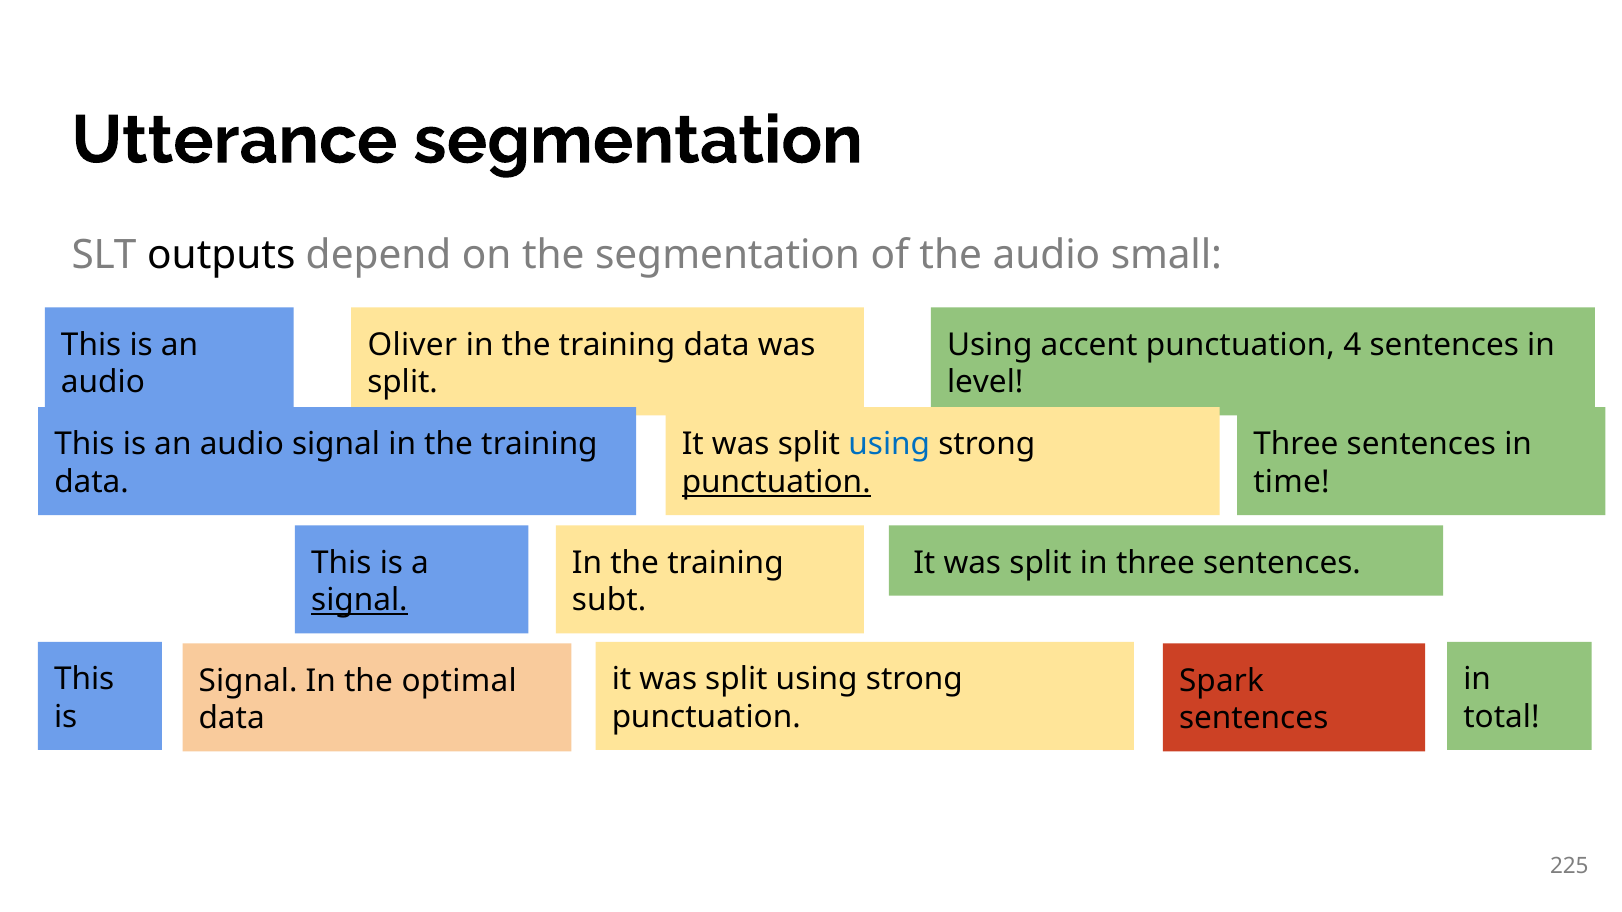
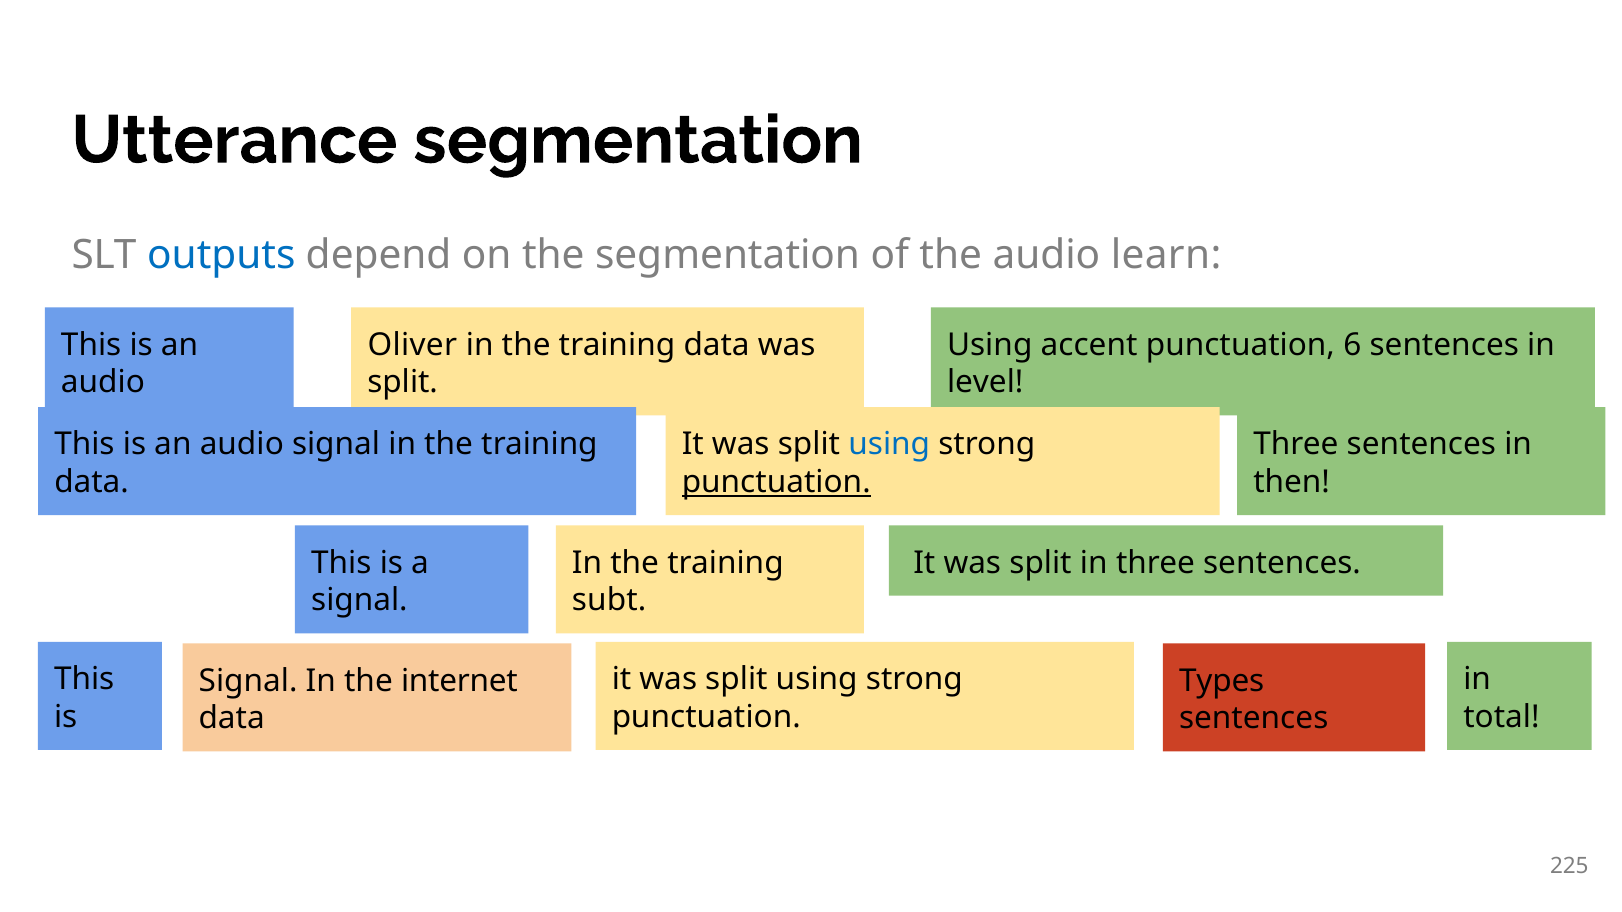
outputs colour: black -> blue (221, 255)
small: small -> learn (1166, 255)
4: 4 -> 6 (1352, 345)
time: time -> then (1292, 483)
signal underline: present -> none (359, 601)
optimal: optimal -> internet (459, 681)
Spark: Spark -> Types (1222, 681)
